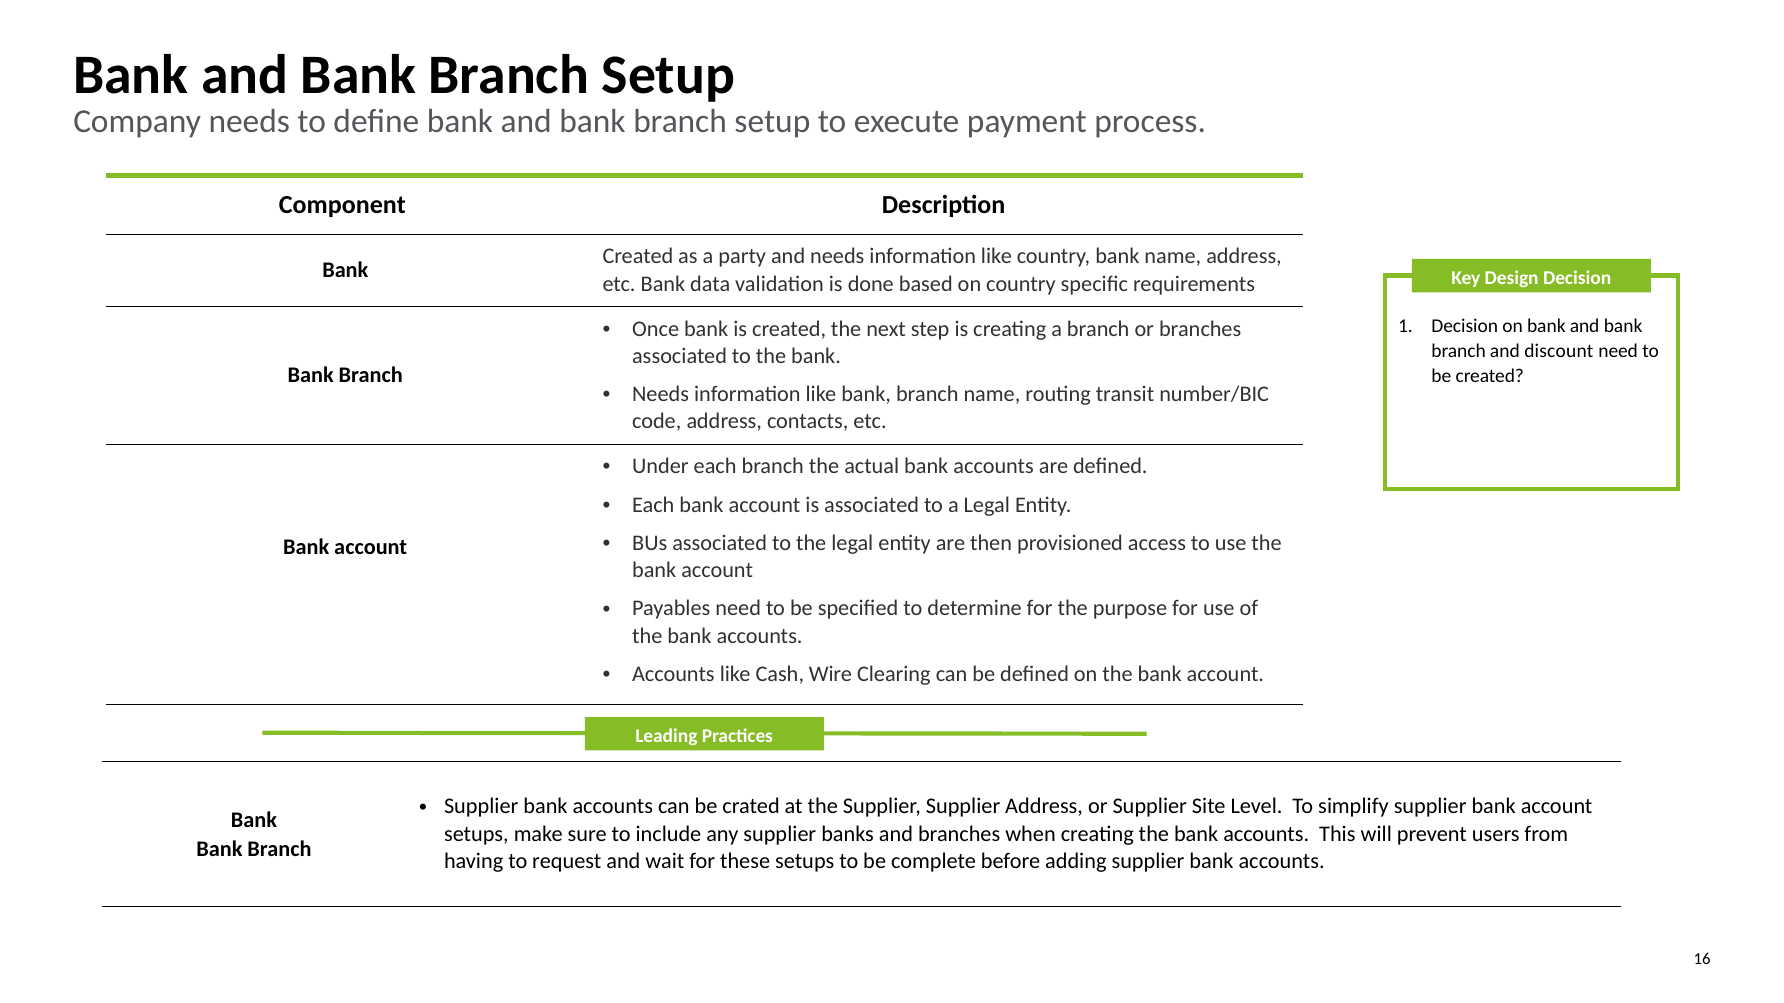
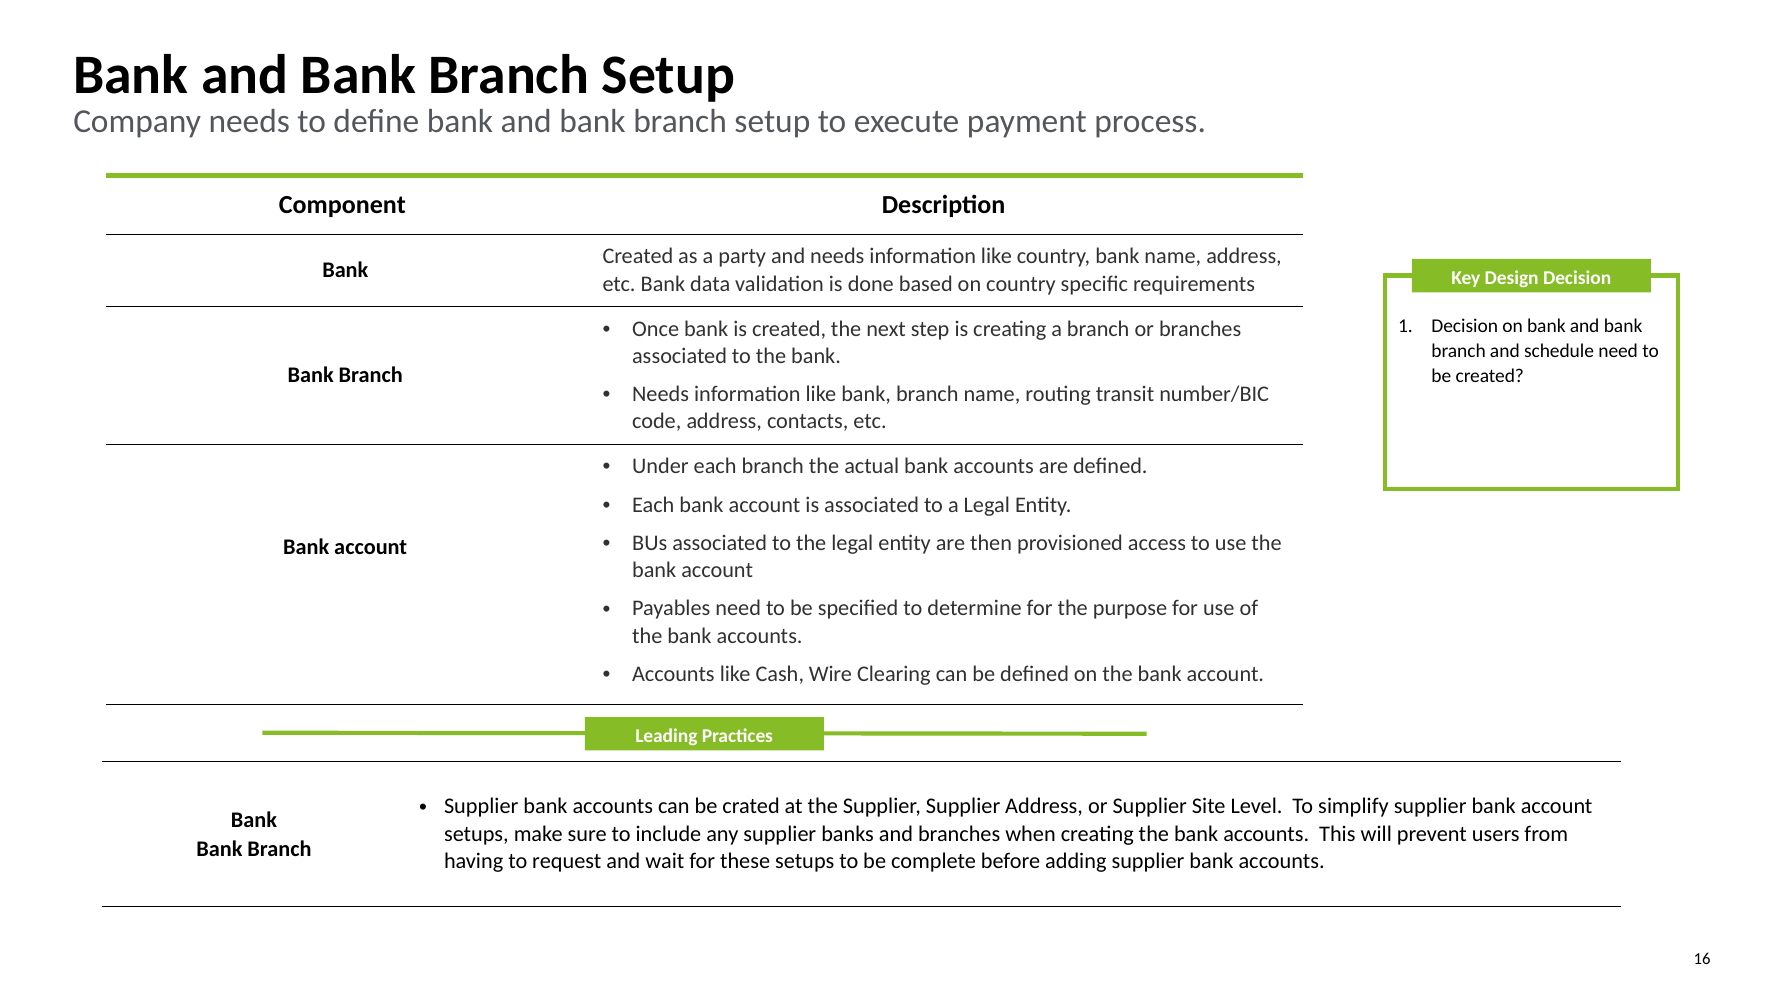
discount: discount -> schedule (1559, 351)
